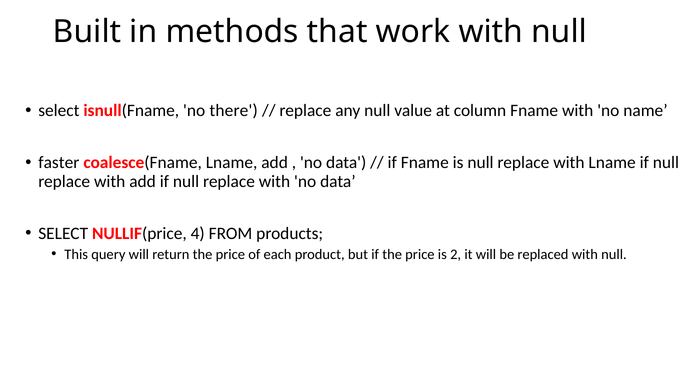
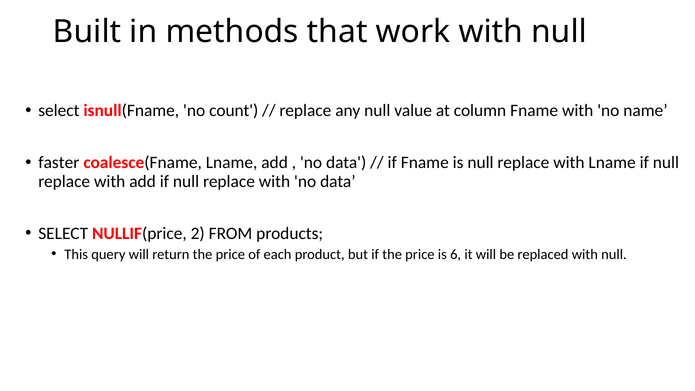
there: there -> count (234, 111)
4: 4 -> 2 (198, 233)
2: 2 -> 6 (456, 254)
